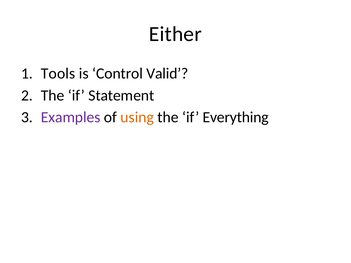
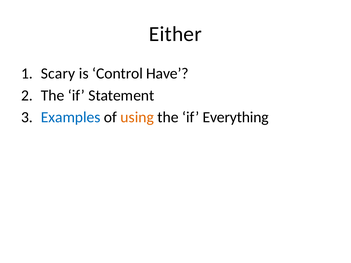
Tools: Tools -> Scary (58, 74)
Valid: Valid -> Have (167, 74)
Examples colour: purple -> blue (71, 117)
